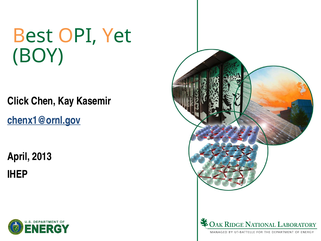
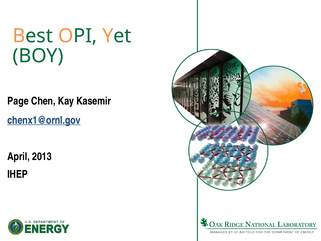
Click: Click -> Page (18, 101)
